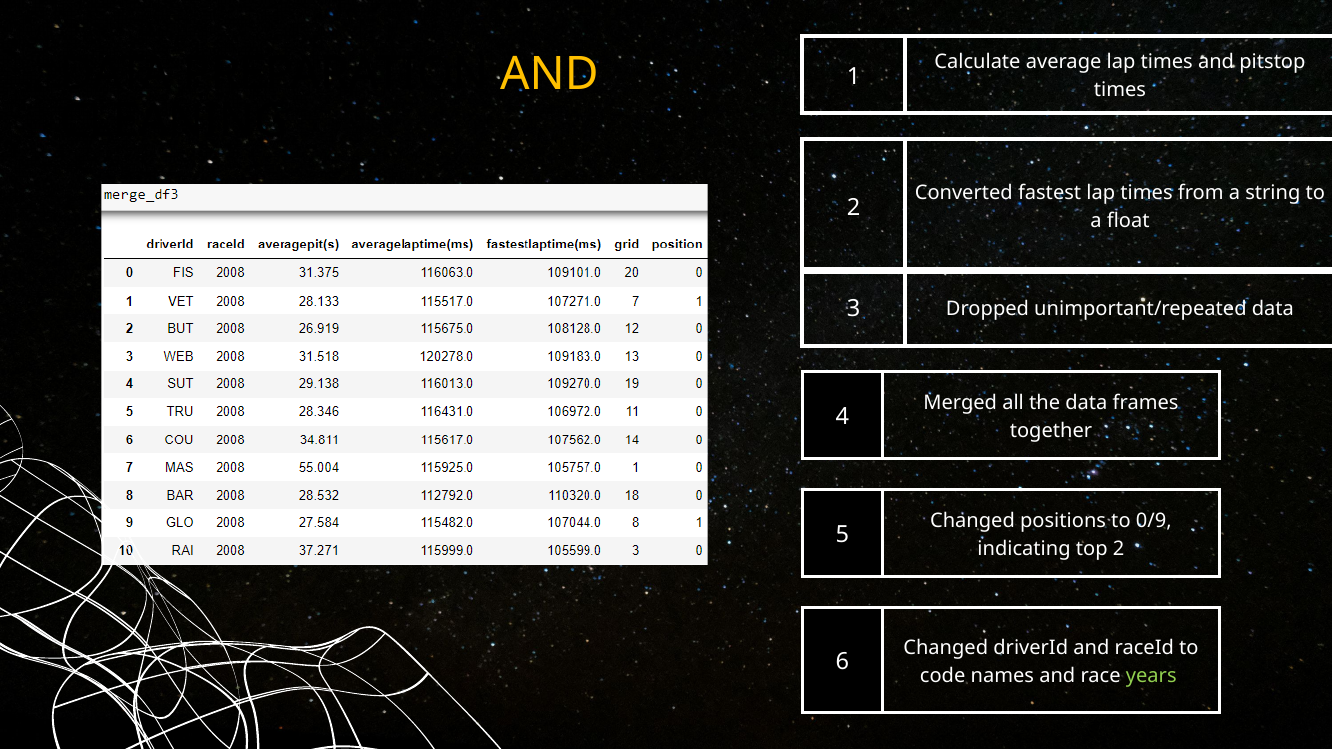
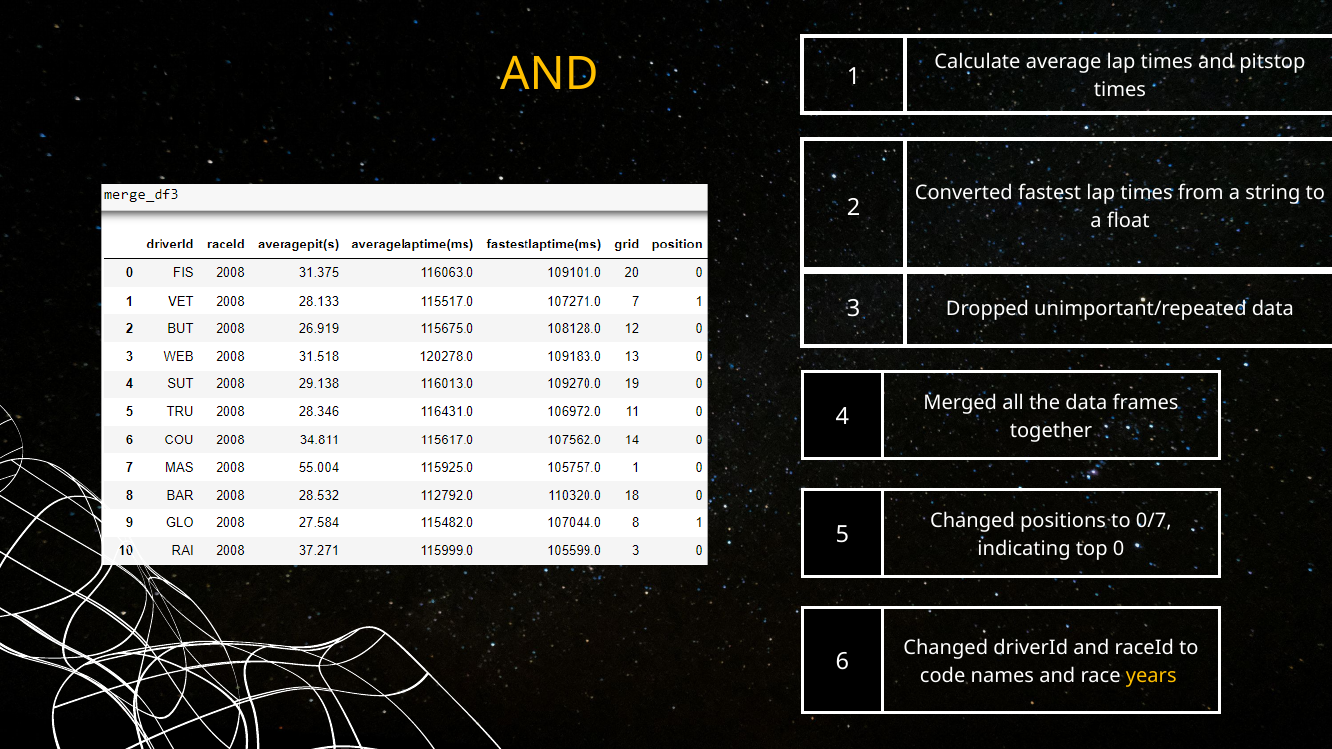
0/9: 0/9 -> 0/7 (1154, 521)
top 2: 2 -> 0 (1119, 549)
years colour: light green -> yellow (1151, 676)
